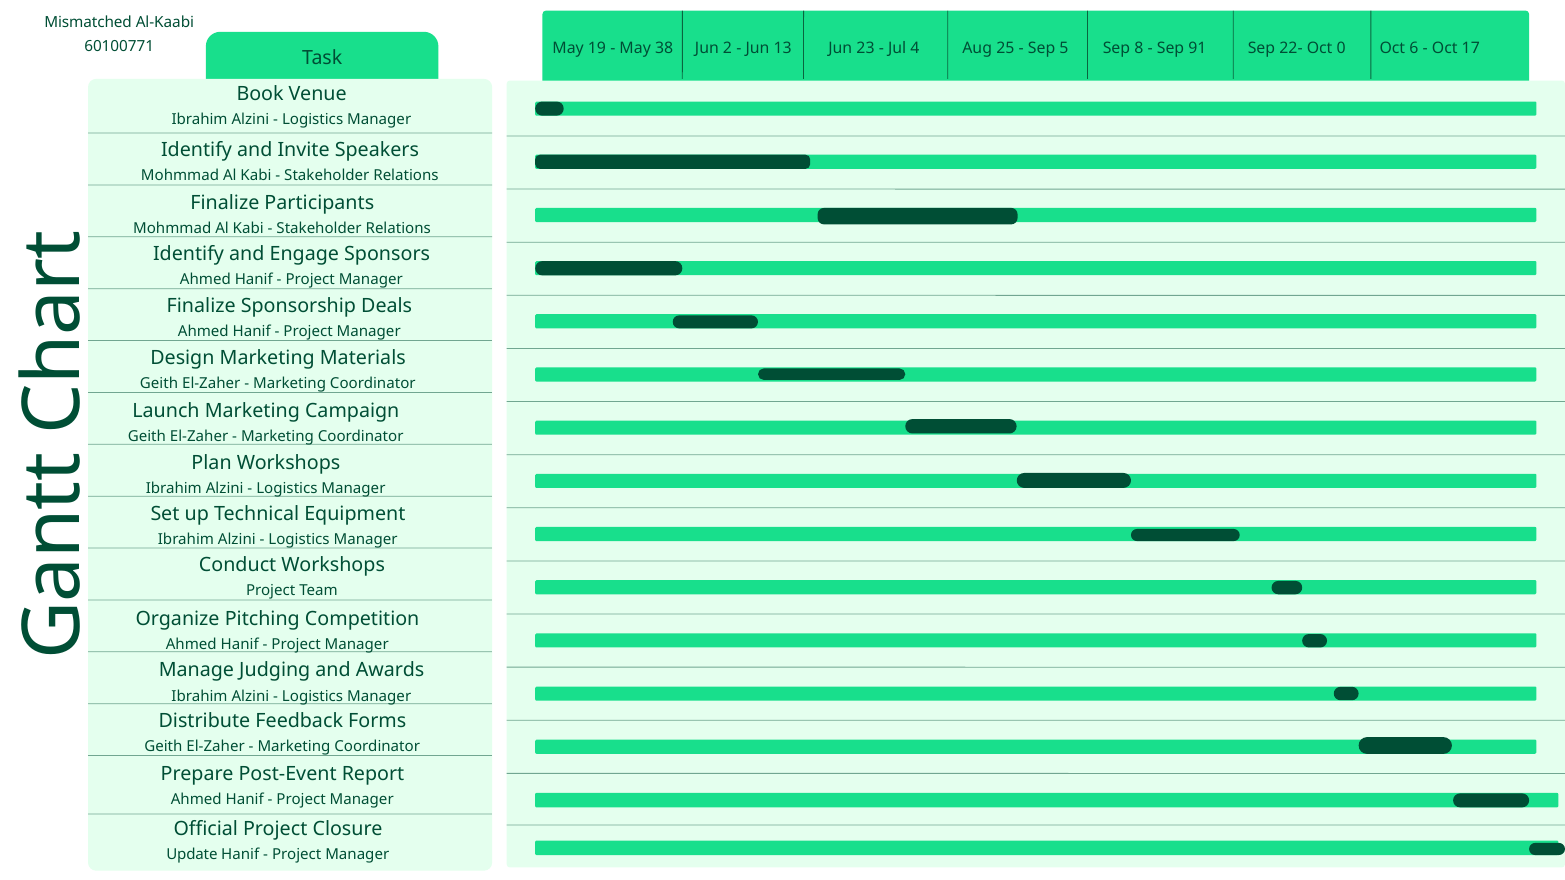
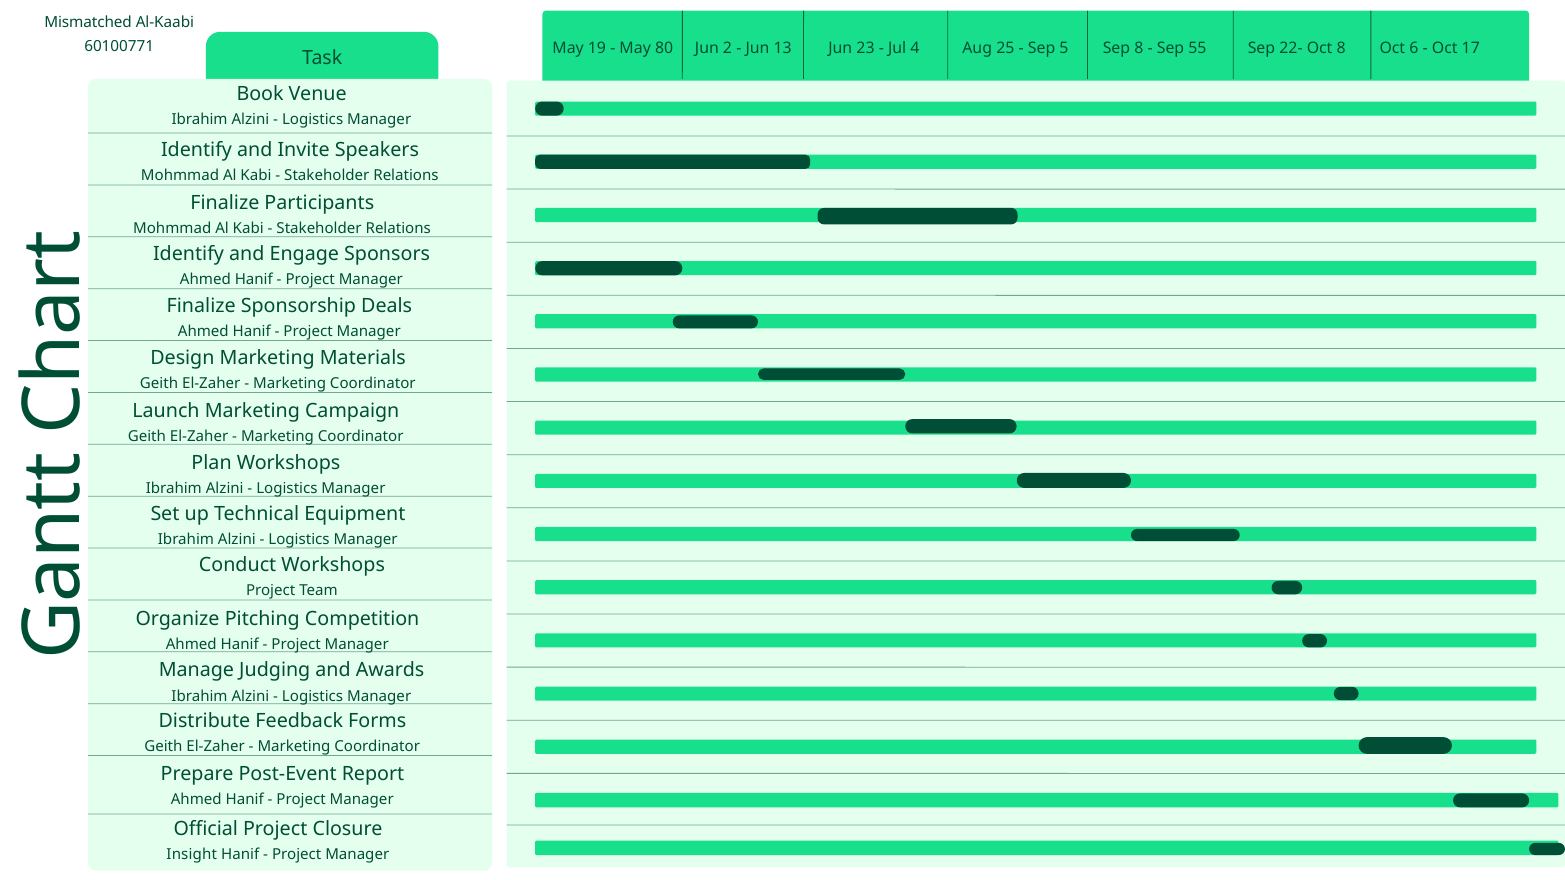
38: 38 -> 80 (664, 49)
91: 91 -> 55 (1197, 49)
Oct 0: 0 -> 8 (1341, 49)
Update: Update -> Insight (192, 855)
